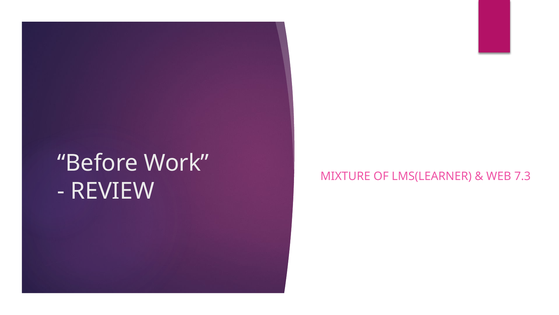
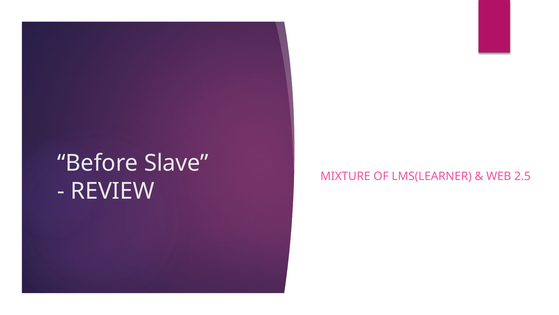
Work: Work -> Slave (176, 163)
7.3: 7.3 -> 2.5 (522, 176)
